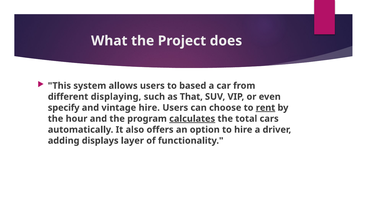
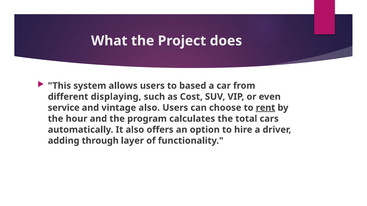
That: That -> Cost (191, 97)
specify: specify -> service (64, 108)
vintage hire: hire -> also (149, 108)
calculates underline: present -> none (192, 119)
displays: displays -> through (100, 141)
